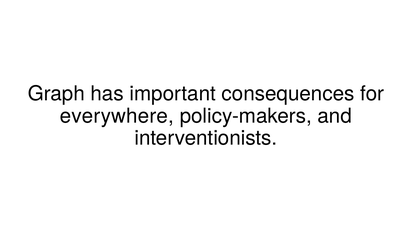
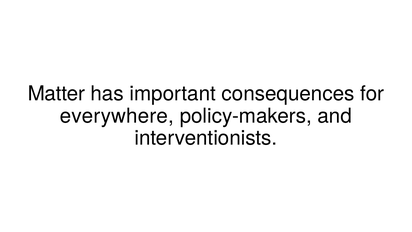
Graph: Graph -> Matter (56, 93)
